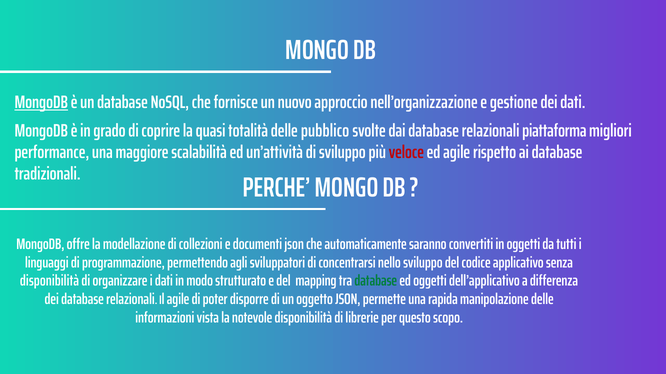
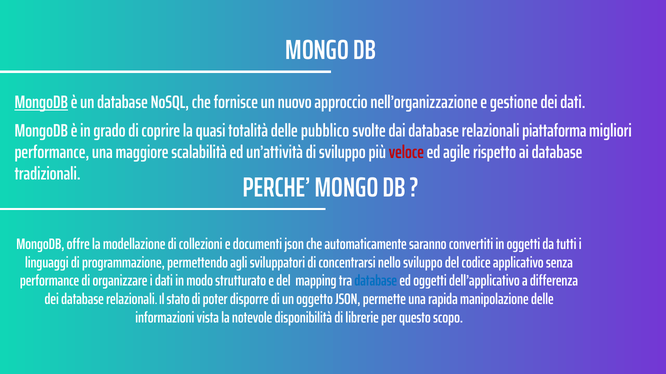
disponibilità: disponibilità -> performance (50, 281)
database colour: green -> blue (376, 281)
Il agile: agile -> stato (178, 300)
